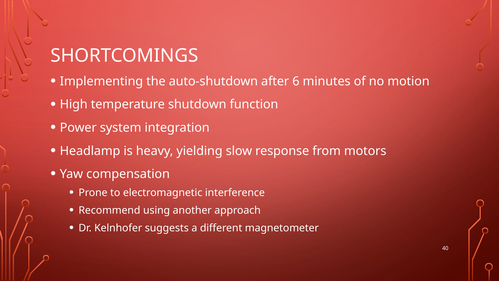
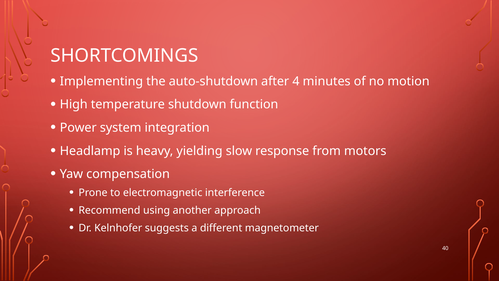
6: 6 -> 4 (296, 81)
